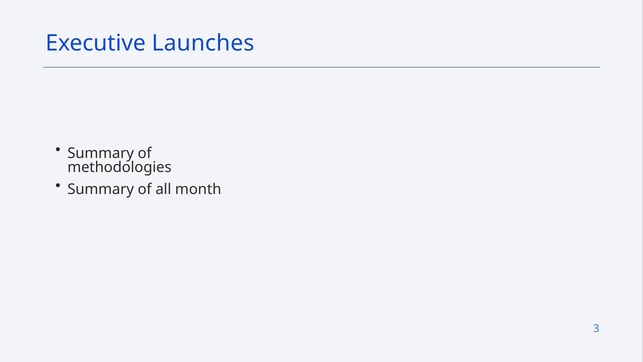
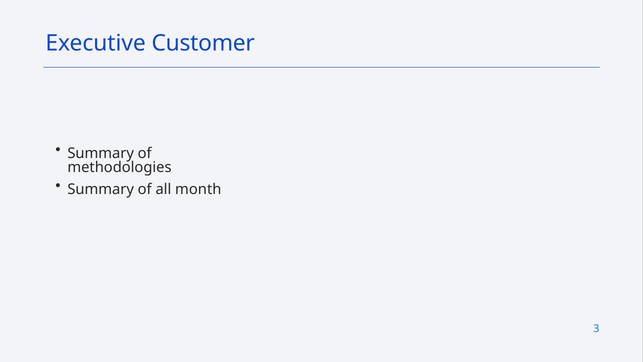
Launches: Launches -> Customer (203, 43)
